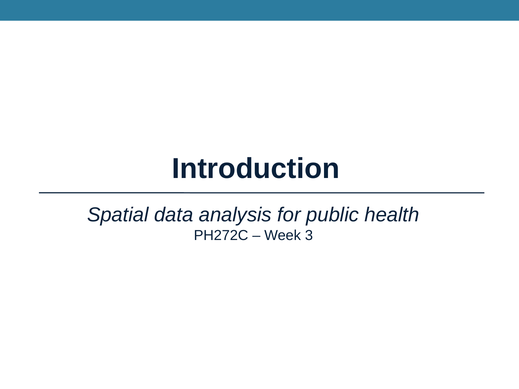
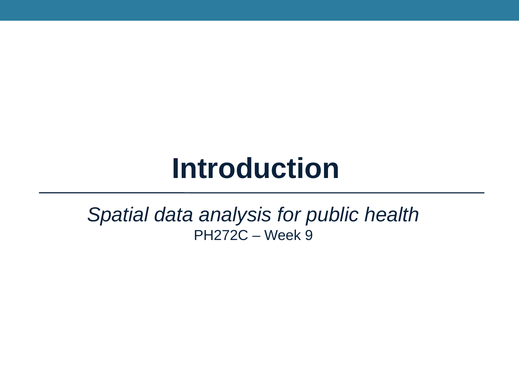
3: 3 -> 9 (309, 235)
